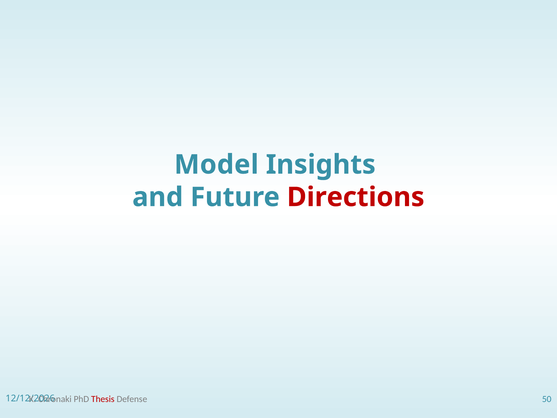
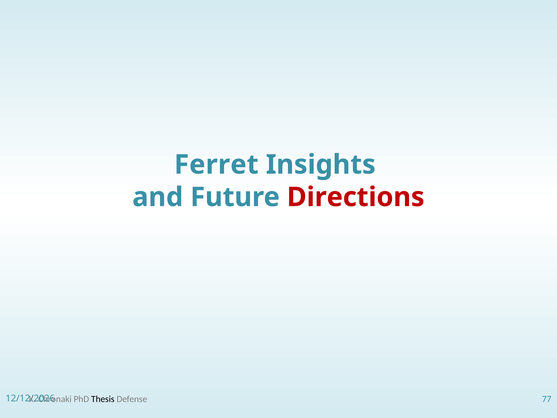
Model: Model -> Ferret (216, 165)
Thesis colour: red -> black (103, 399)
50: 50 -> 77 (547, 399)
